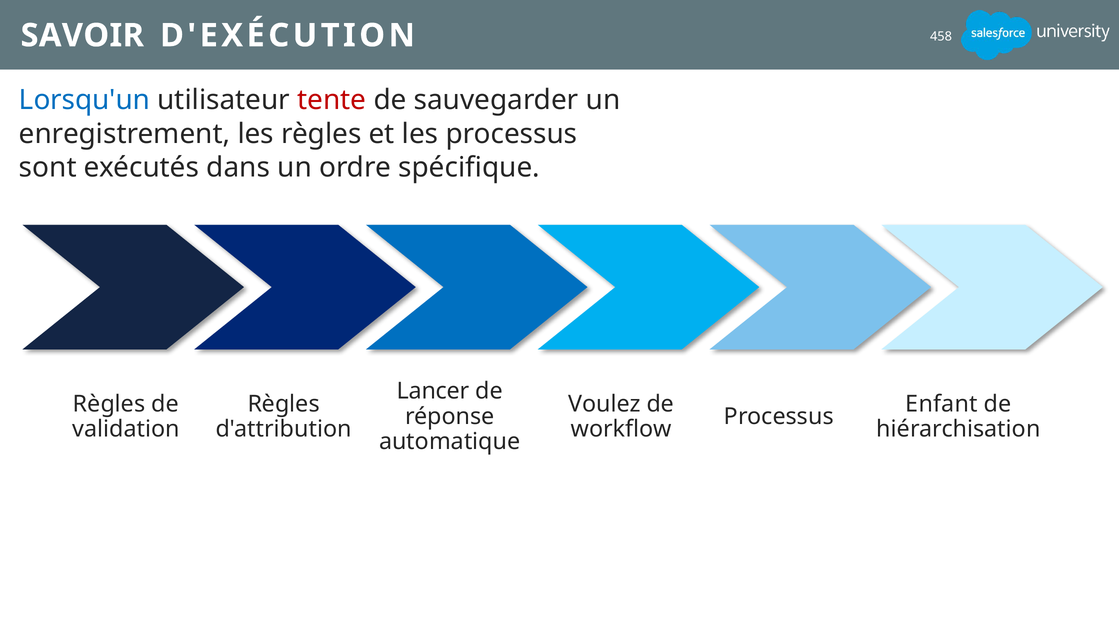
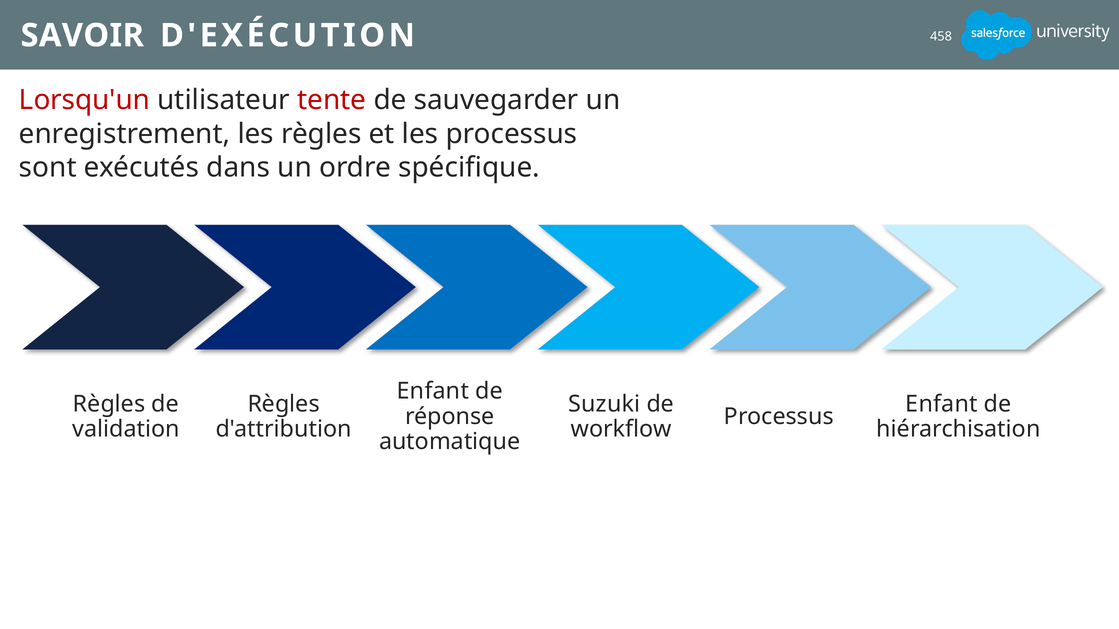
Lorsqu'un colour: blue -> red (85, 100)
Lancer: Lancer -> Enfant (433, 392)
Voulez: Voulez -> Suzuki (604, 404)
